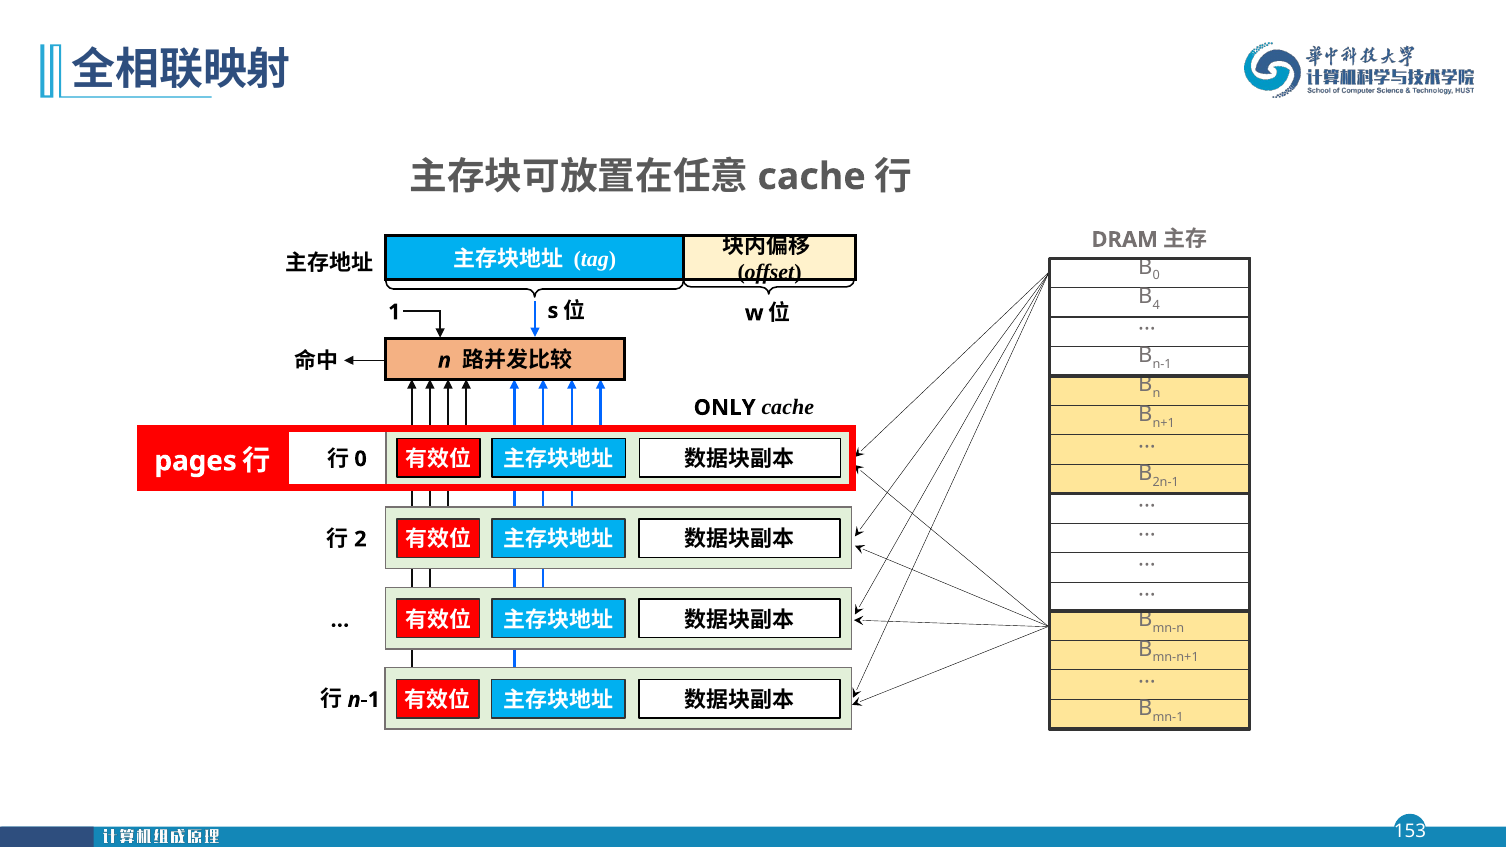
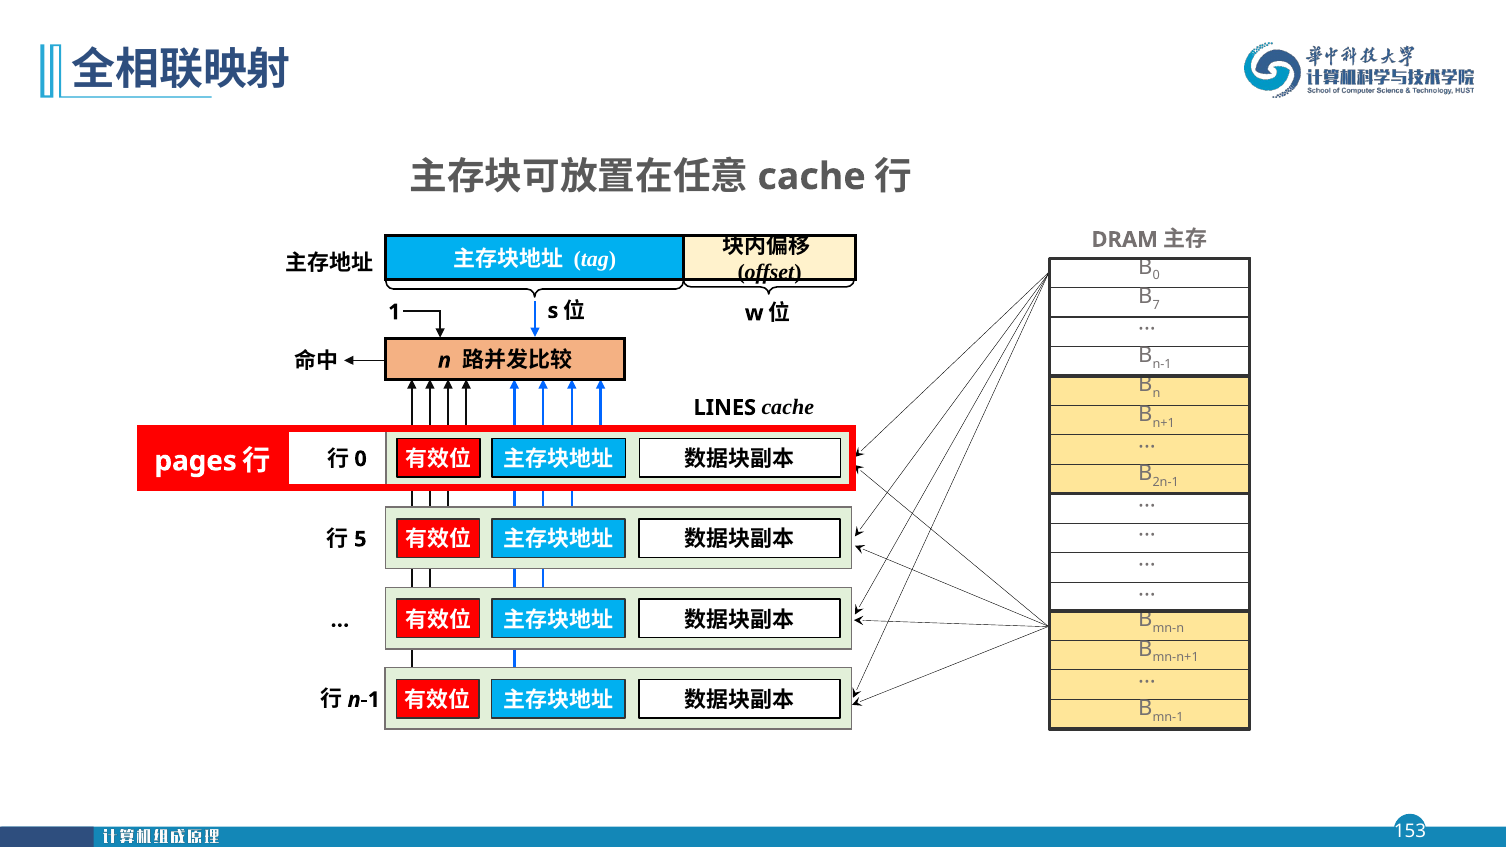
4: 4 -> 7 (1156, 305)
ONLY: ONLY -> LINES (725, 408)
2: 2 -> 5 (360, 539)
